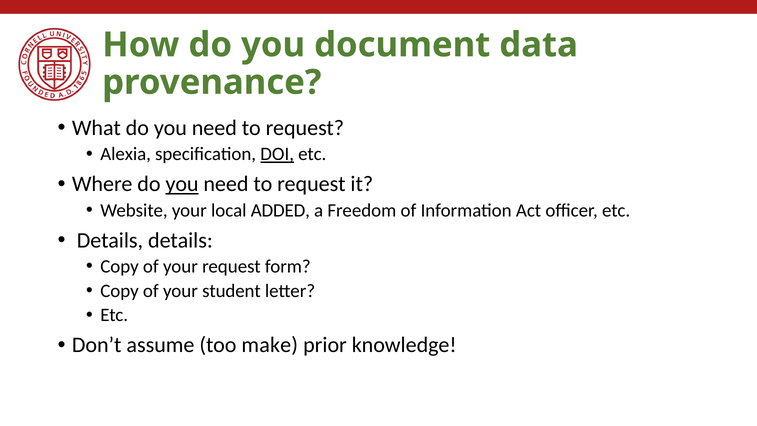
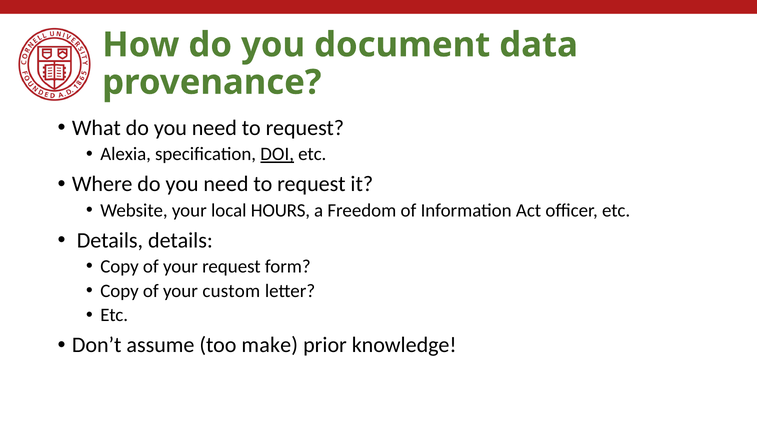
you underline: present -> none (182, 184)
ADDED: ADDED -> HOURS (280, 210)
student: student -> custom (231, 291)
